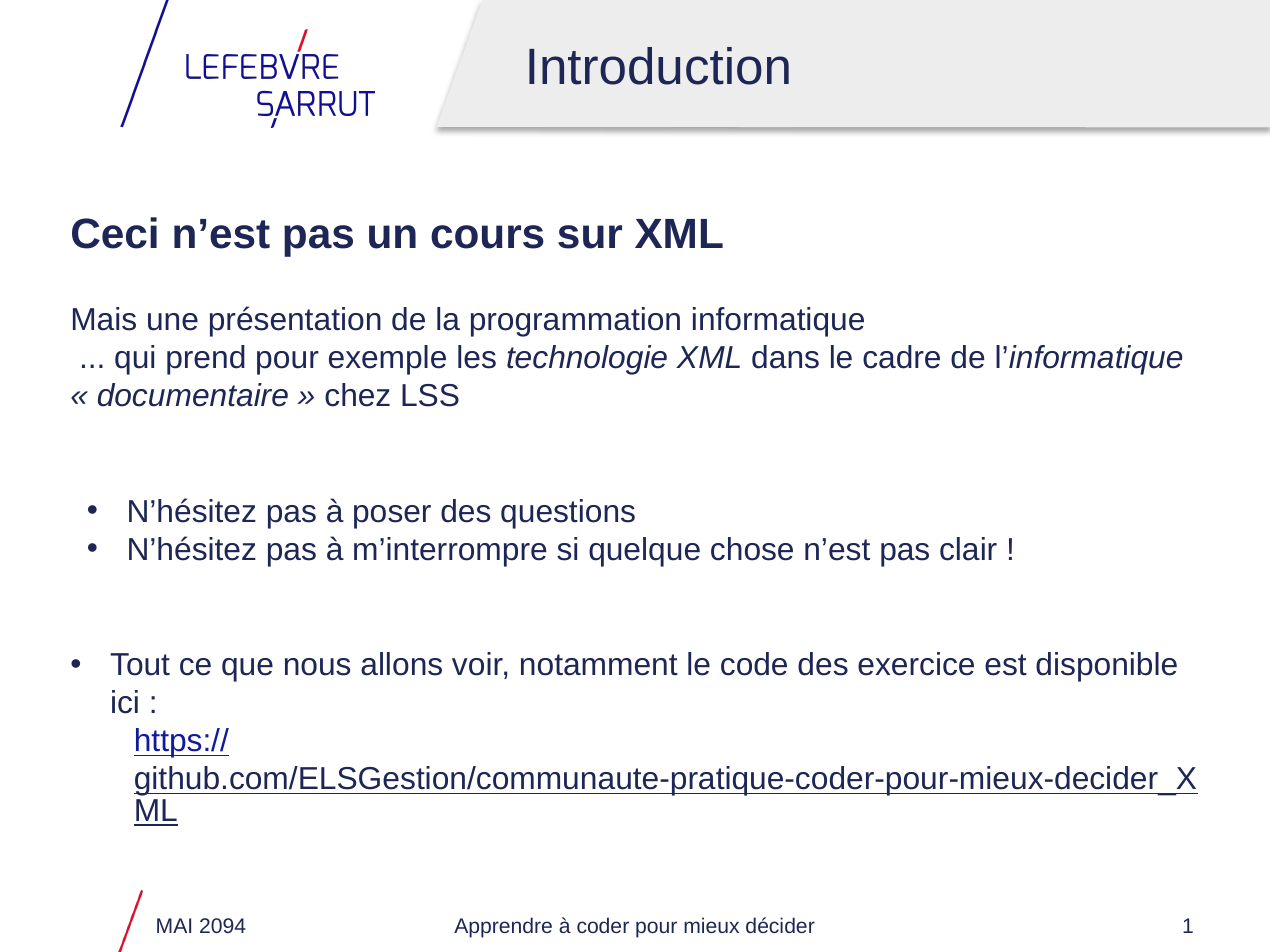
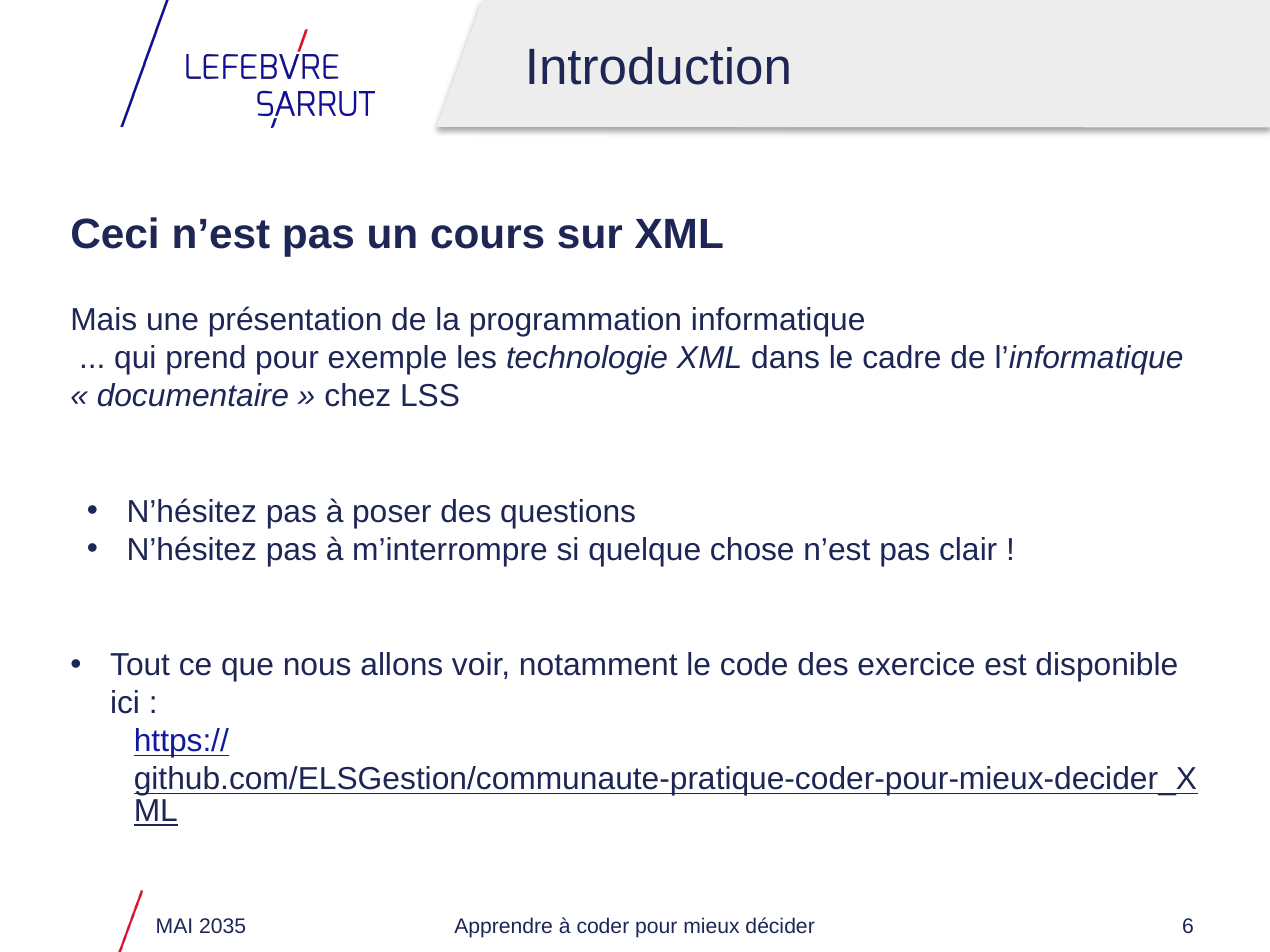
2094: 2094 -> 2035 (223, 927)
1: 1 -> 6 (1188, 927)
